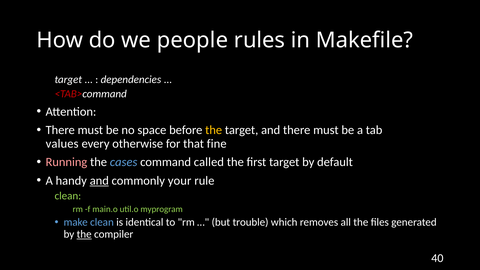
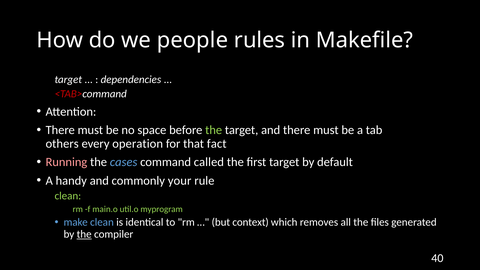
the colour: yellow -> light green (214, 130)
values: values -> others (62, 144)
otherwise: otherwise -> operation (138, 144)
fine: fine -> fact (217, 144)
and underline: present -> none (99, 181)
trouble: trouble -> context (251, 222)
